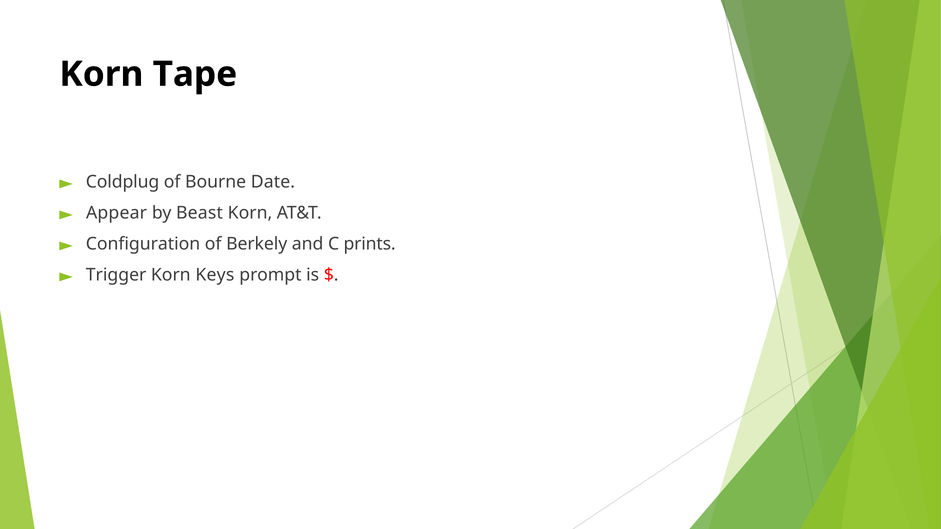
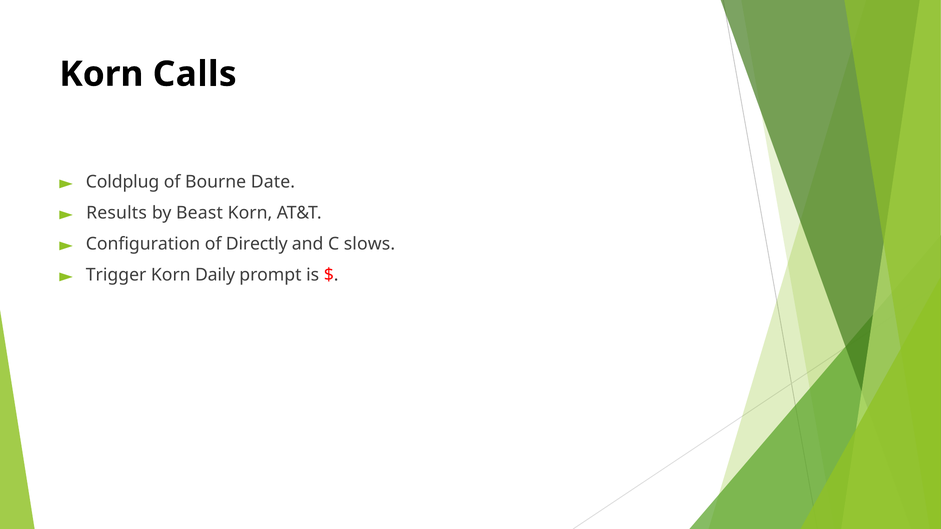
Tape: Tape -> Calls (195, 74)
Appear: Appear -> Results (117, 213)
Berkely: Berkely -> Directly (257, 244)
prints: prints -> slows (369, 244)
Keys: Keys -> Daily (215, 275)
